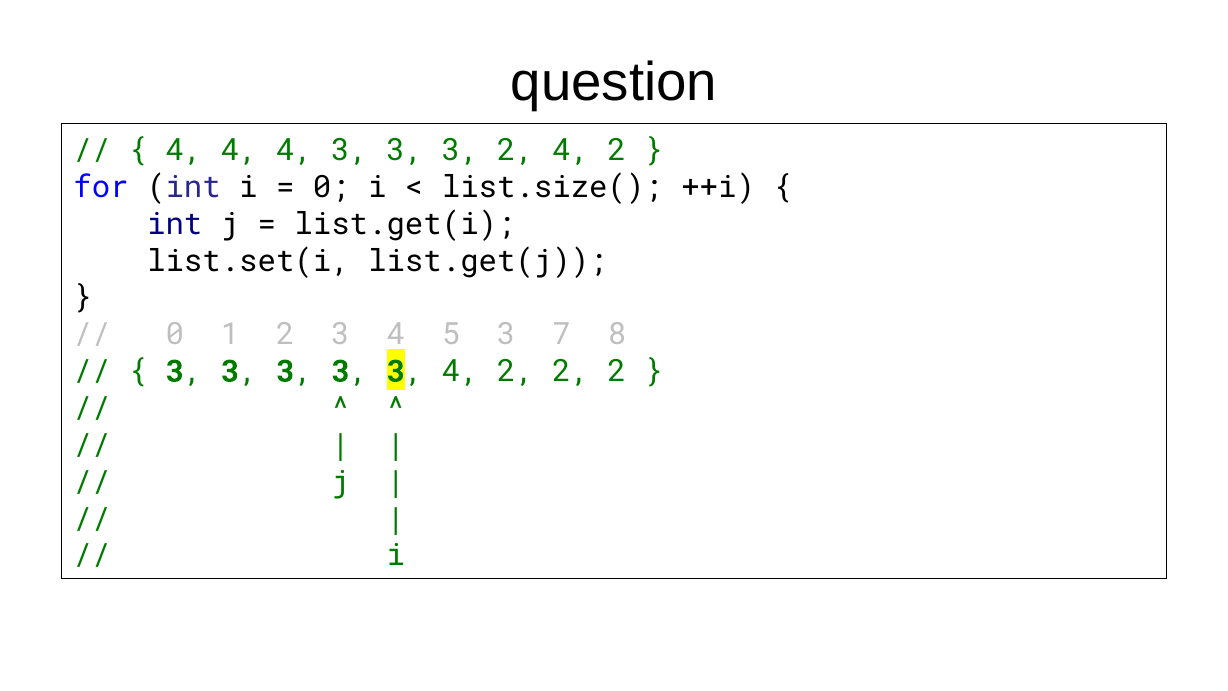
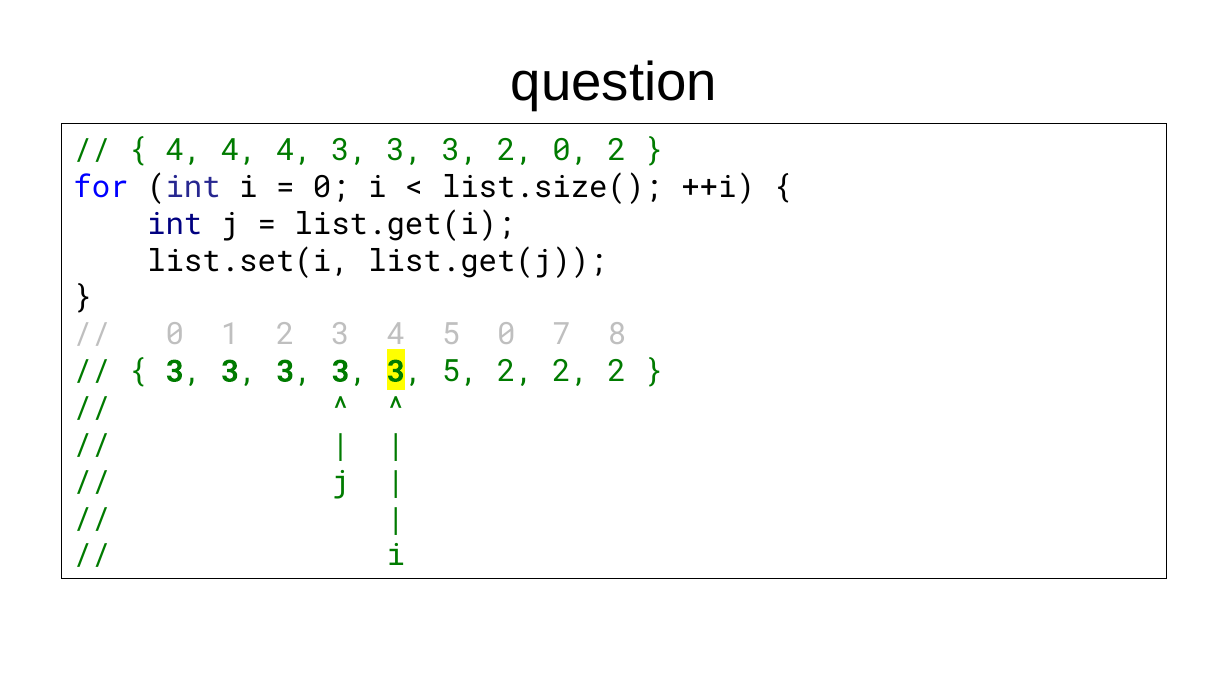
2 4: 4 -> 0 (571, 150)
5 3: 3 -> 0 (506, 335)
3 3 4: 4 -> 5 (460, 371)
